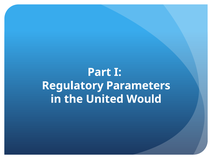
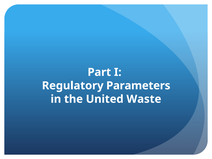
Would: Would -> Waste (144, 99)
